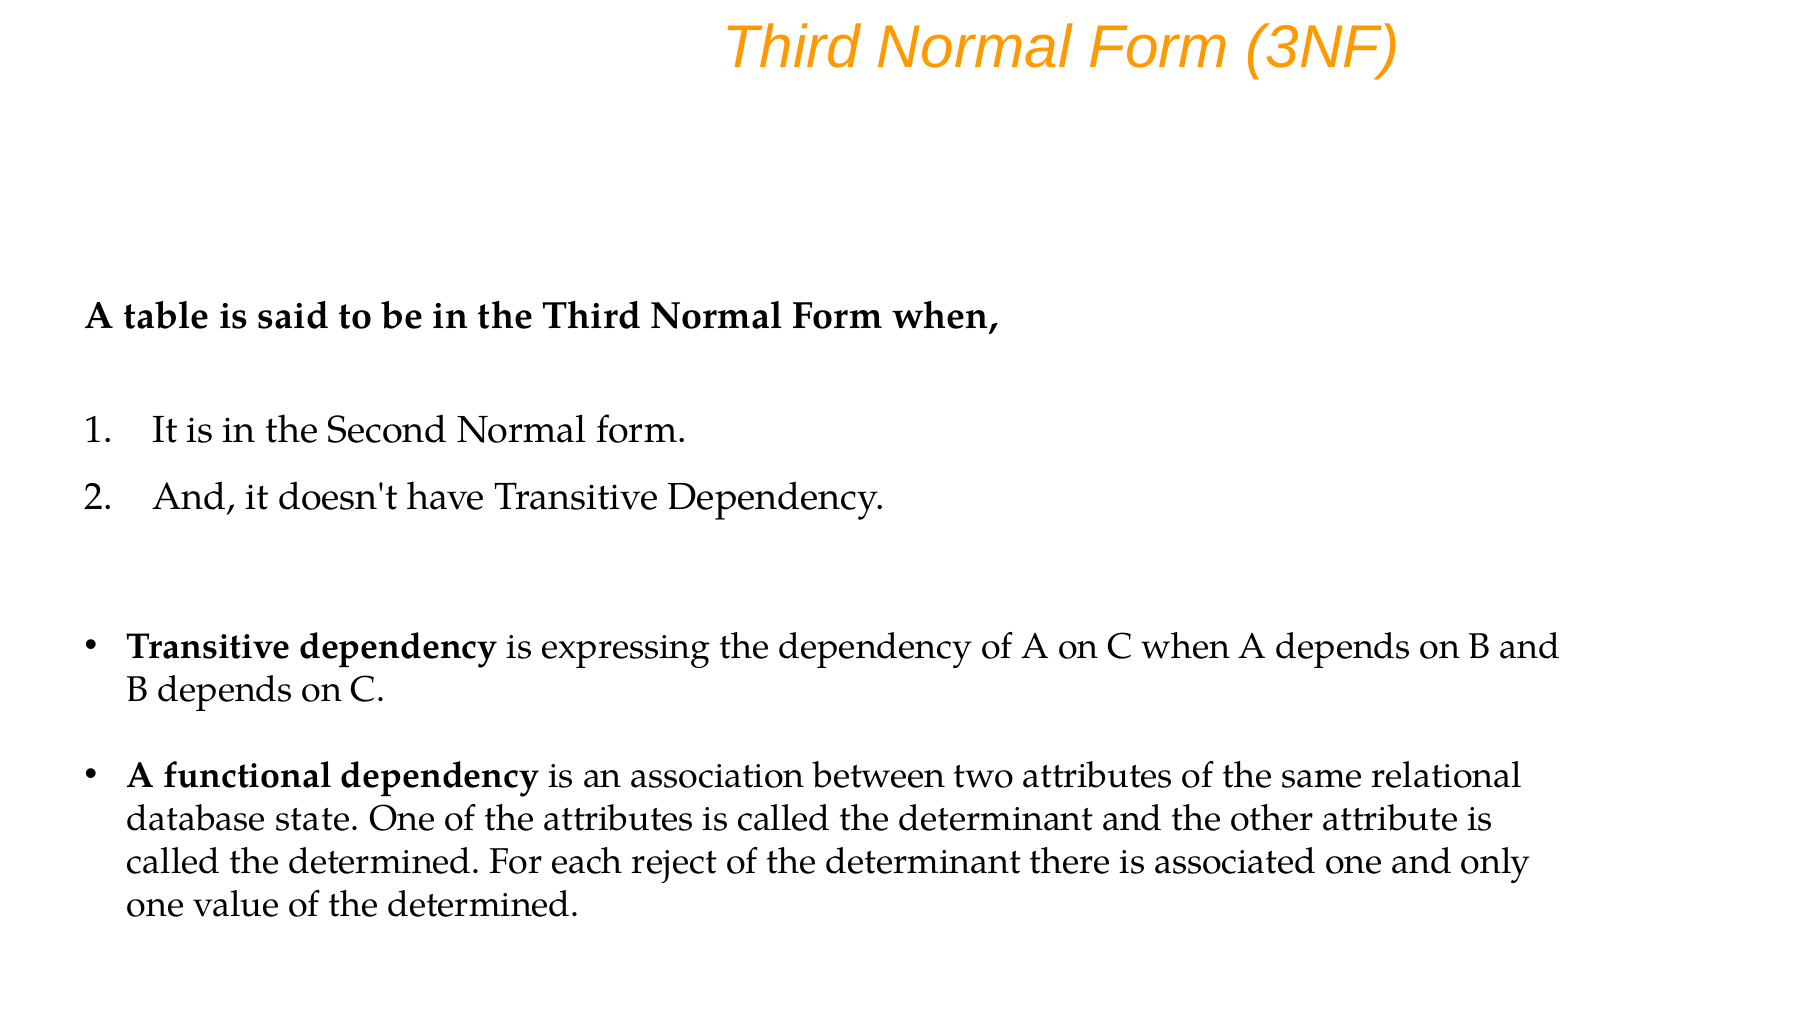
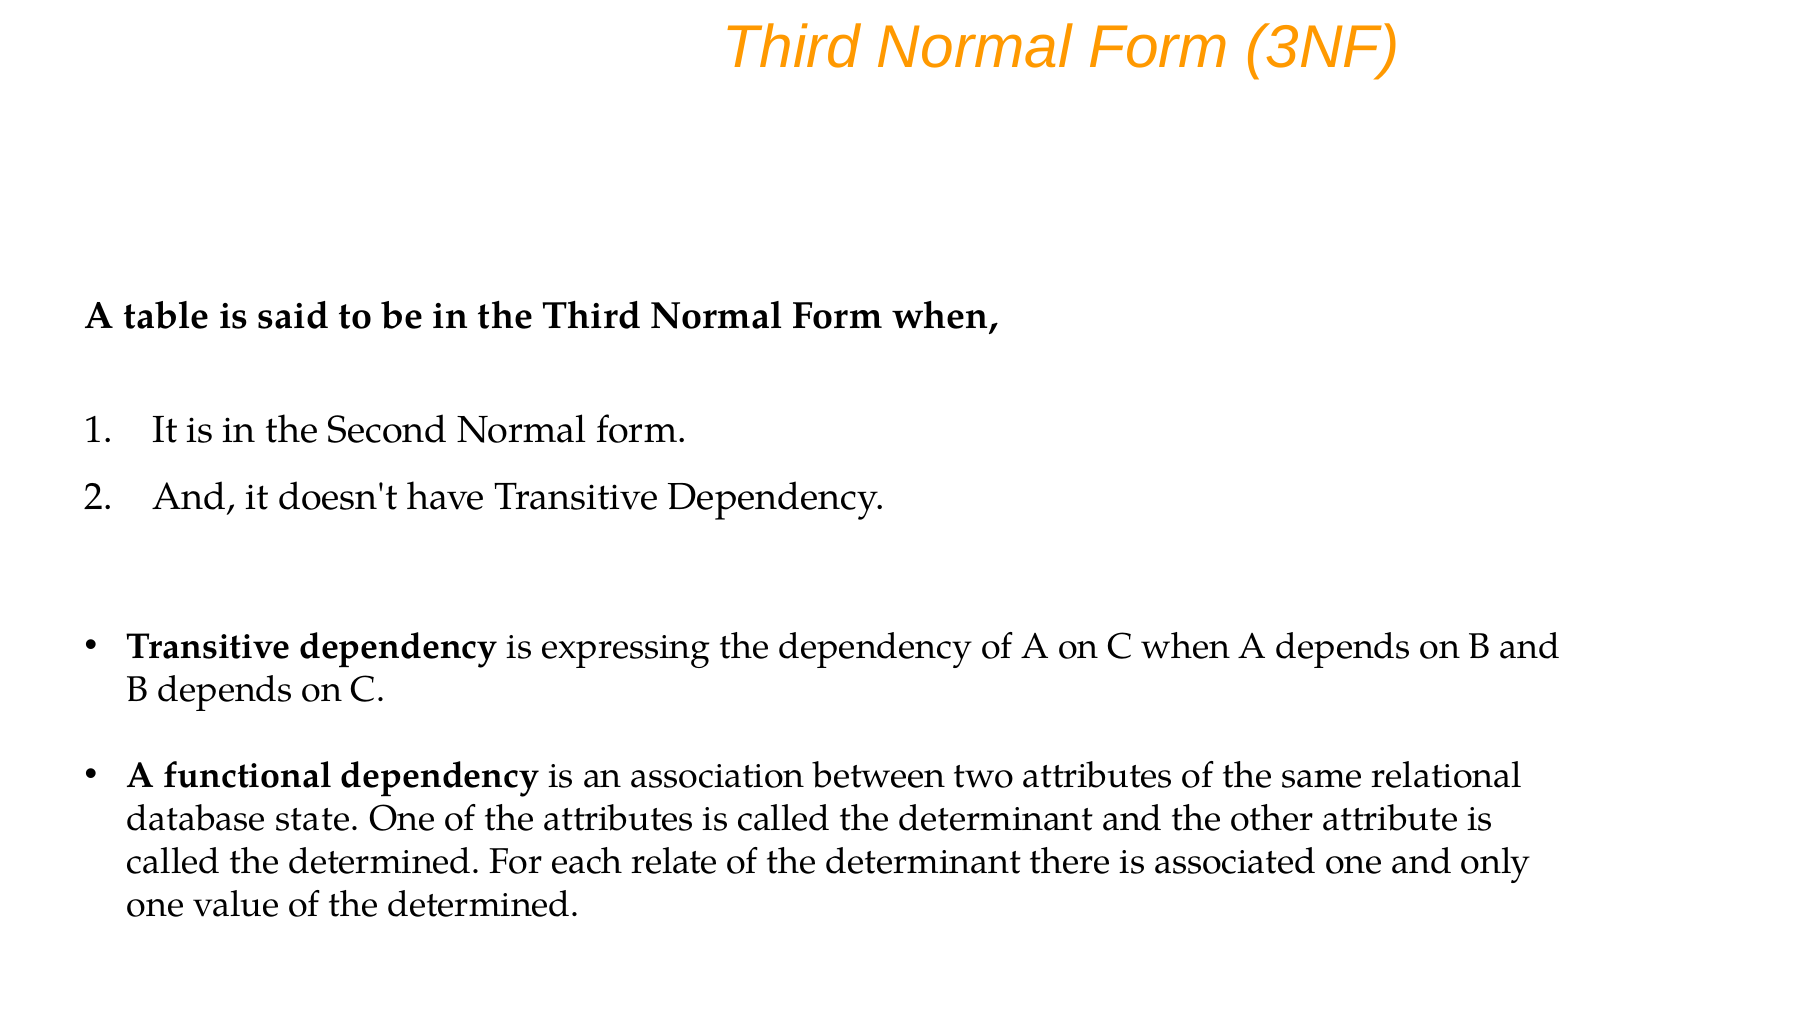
reject: reject -> relate (675, 861)
